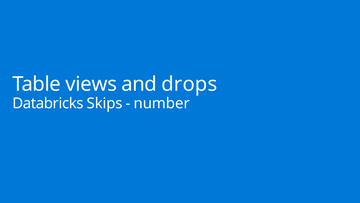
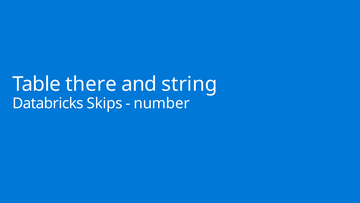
views: views -> there (91, 84)
drops: drops -> string (189, 84)
